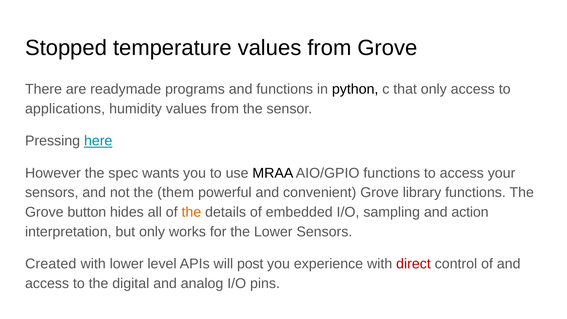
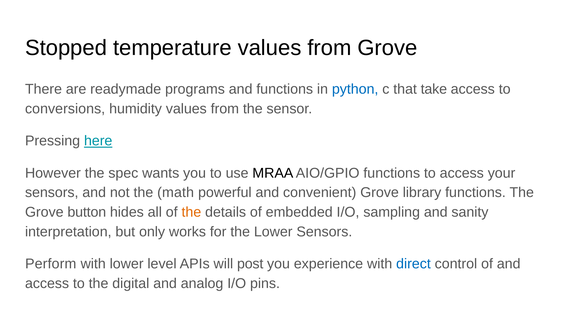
python colour: black -> blue (355, 89)
that only: only -> take (434, 89)
applications: applications -> conversions (65, 109)
them: them -> math (176, 193)
action: action -> sanity (470, 212)
Created: Created -> Perform (51, 264)
direct colour: red -> blue (413, 264)
